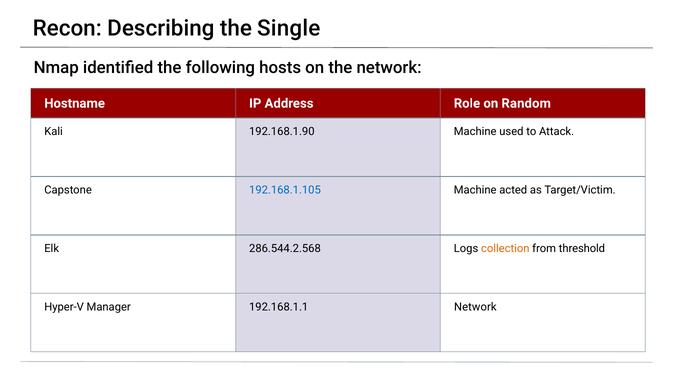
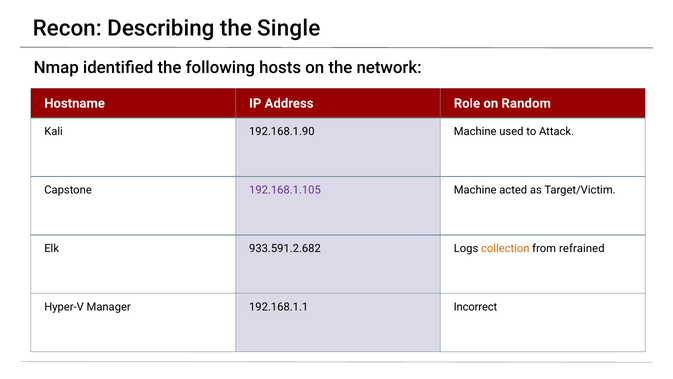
192.168.1.105 colour: blue -> purple (285, 190)
286.544.2.568: 286.544.2.568 -> 933.591.2.682 (285, 248)
threshold: threshold -> refrained (582, 248)
192.168.1.1 Network: Network -> Incorrect (475, 307)
